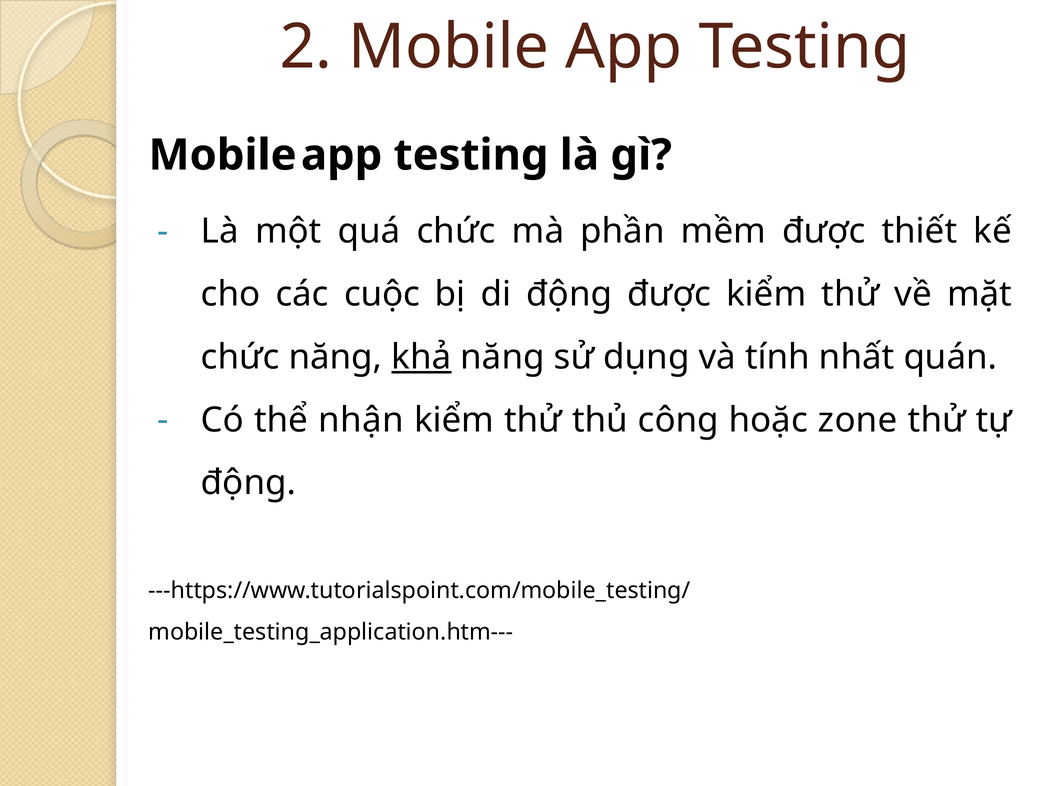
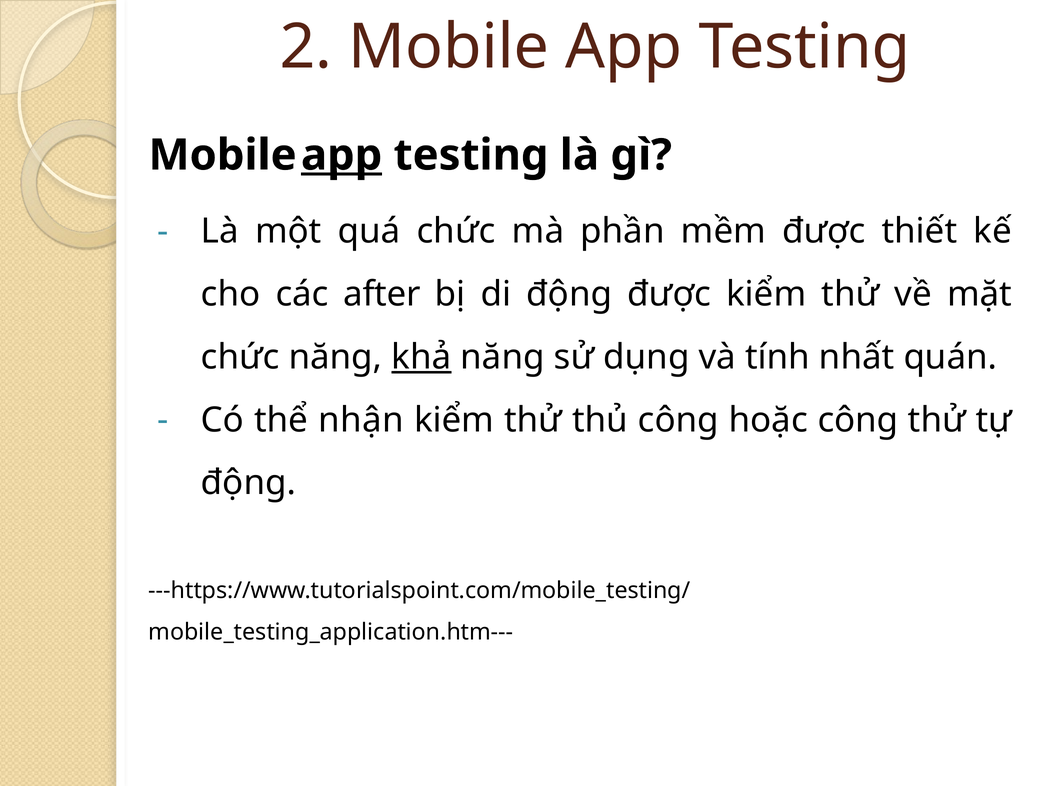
app underline: none -> present (342, 155)
cuộc: cuộc -> after (382, 295)
hoặc zone: zone -> công (858, 420)
